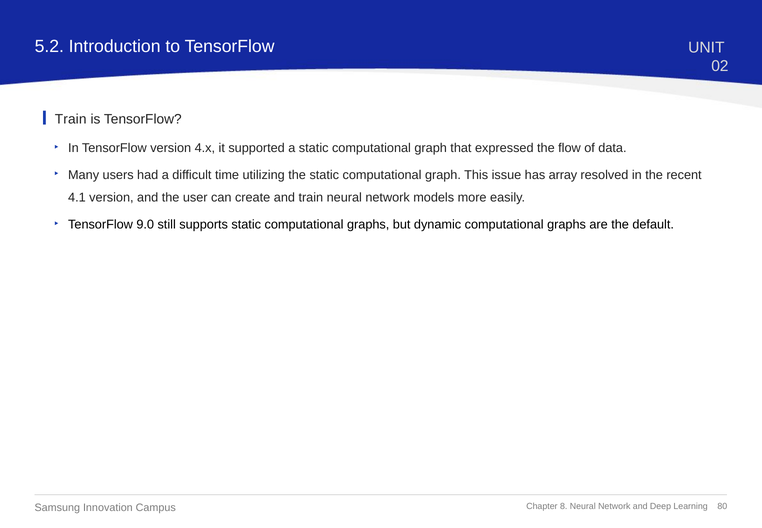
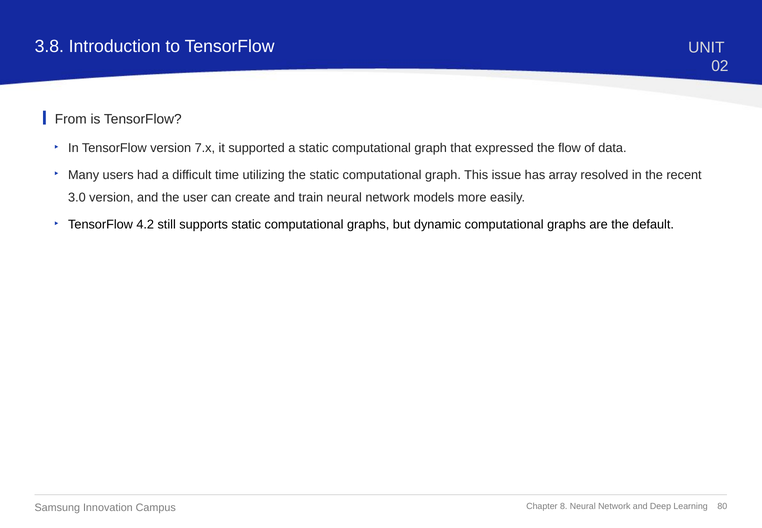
5.2: 5.2 -> 3.8 (49, 46)
Train: Train -> From (71, 119)
4.x: 4.x -> 7.x (205, 148)
4.1: 4.1 -> 3.0 (77, 198)
9.0: 9.0 -> 4.2 (145, 224)
